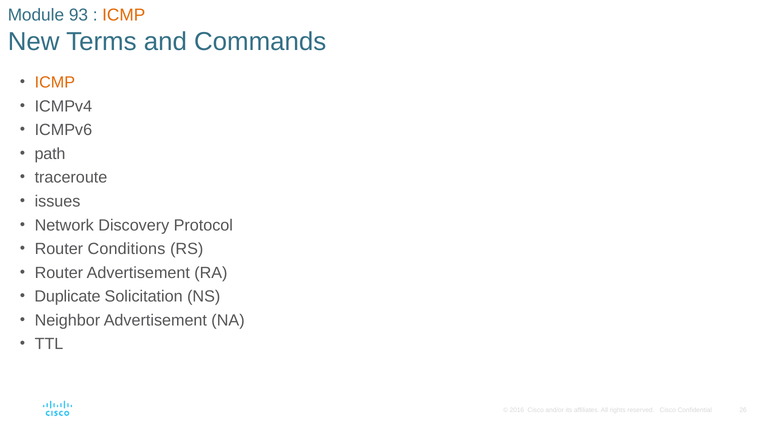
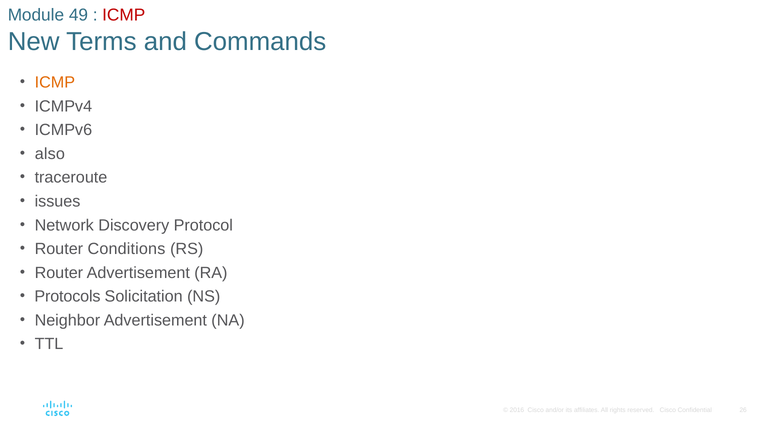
93: 93 -> 49 (78, 15)
ICMP colour: orange -> red (124, 15)
path: path -> also (50, 154)
Duplicate: Duplicate -> Protocols (67, 296)
